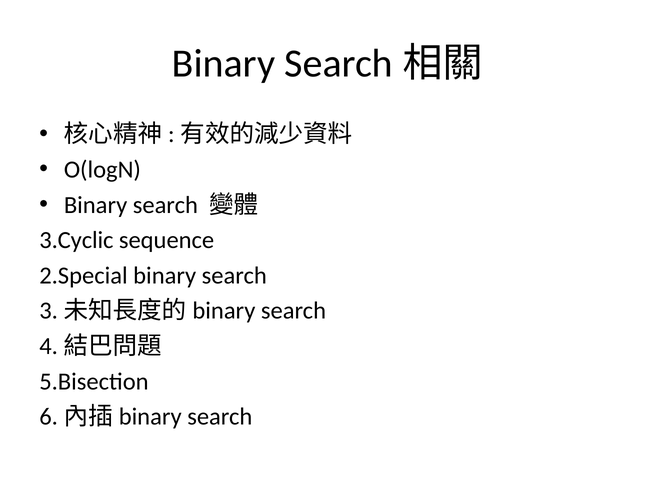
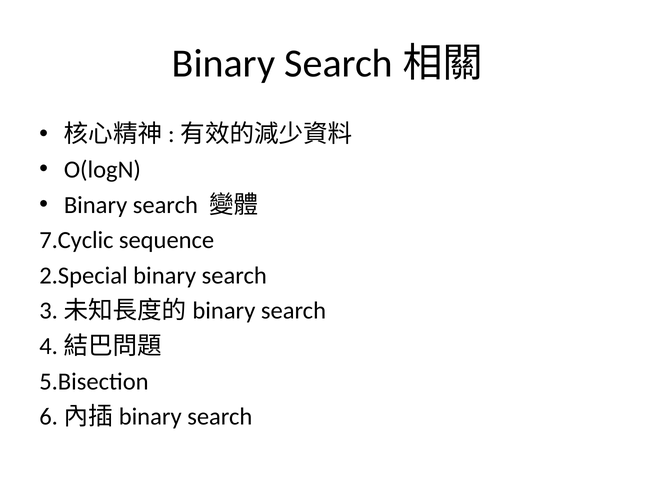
3.Cyclic: 3.Cyclic -> 7.Cyclic (76, 240)
